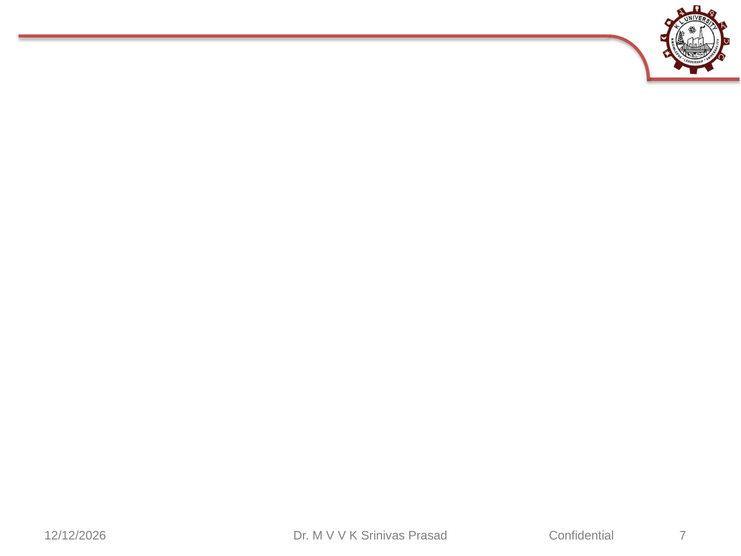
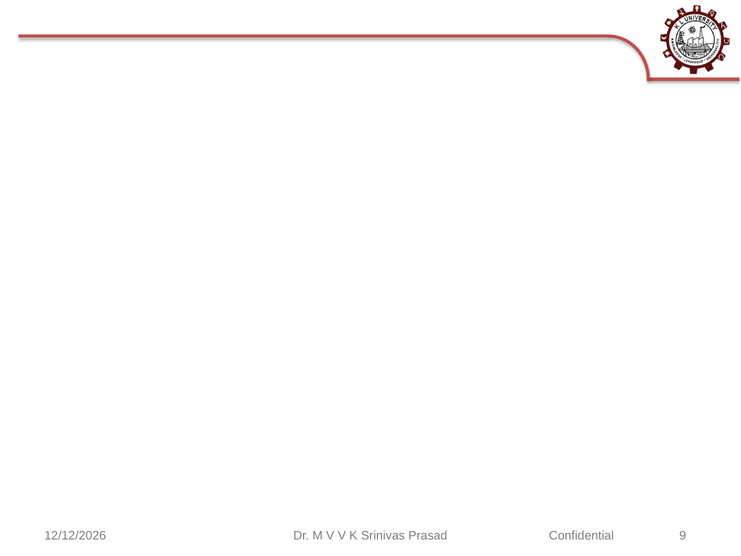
7: 7 -> 9 (683, 536)
